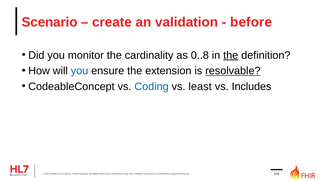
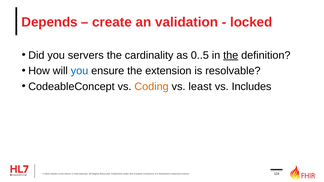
Scenario: Scenario -> Depends (50, 22)
before: before -> locked (251, 22)
monitor: monitor -> servers (86, 55)
0..8: 0..8 -> 0..5 (200, 55)
resolvable underline: present -> none (233, 71)
Coding colour: blue -> orange (152, 87)
